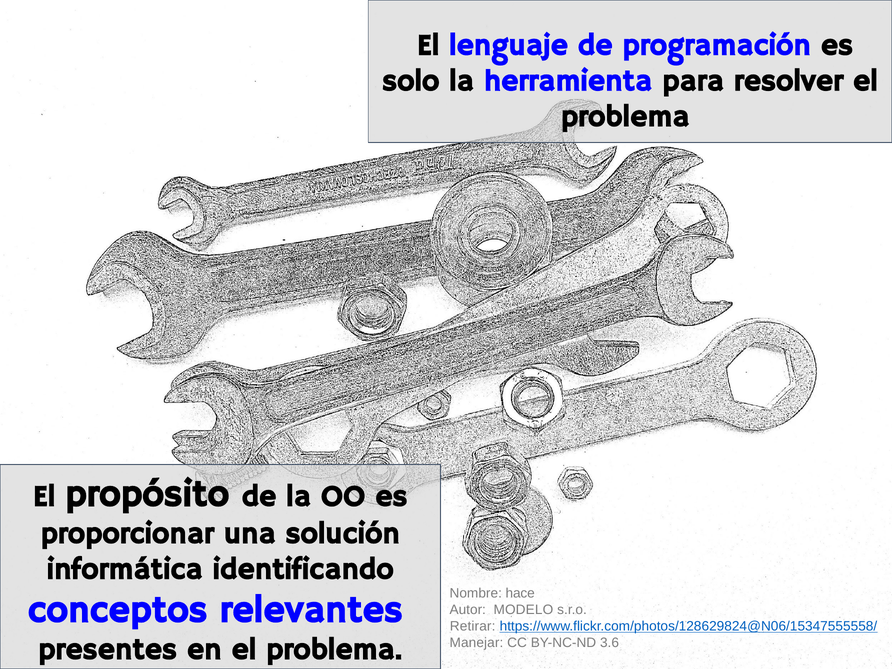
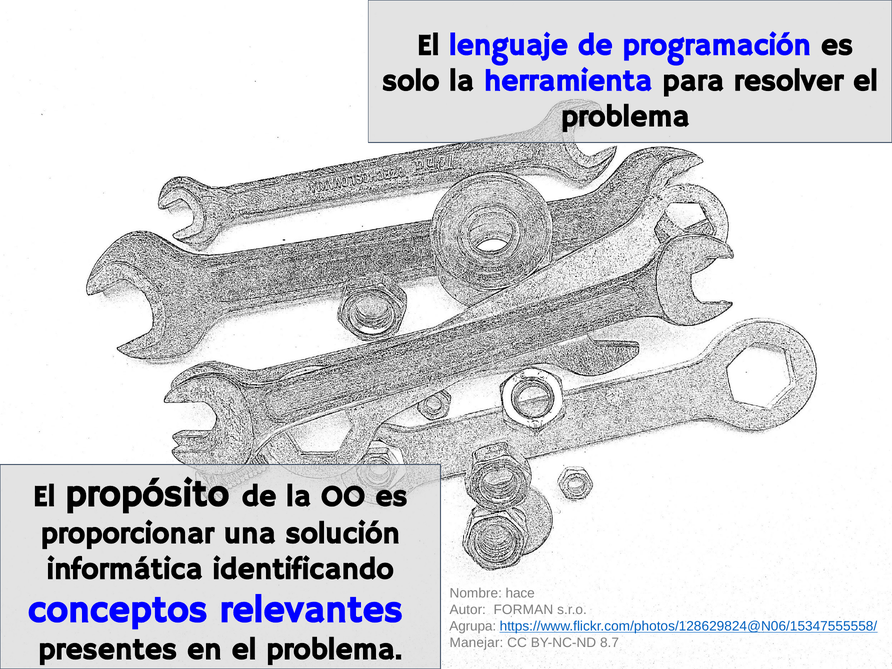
MODELO: MODELO -> FORMAN (523, 610)
Retirar: Retirar -> Agrupa (473, 626)
3.6: 3.6 -> 8.7 (609, 643)
